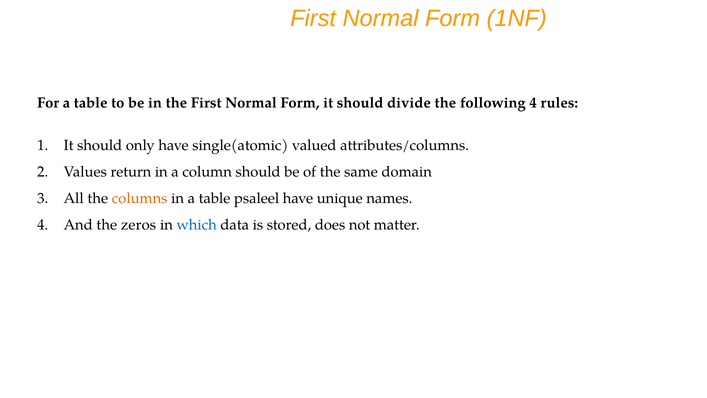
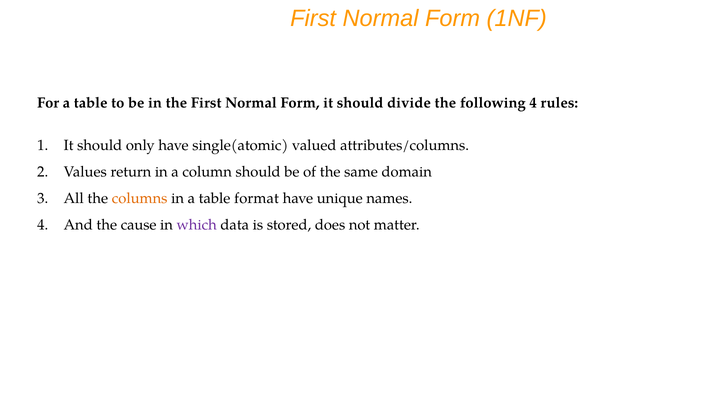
psaleel: psaleel -> format (257, 198)
zeros: zeros -> cause (139, 225)
which colour: blue -> purple (197, 225)
